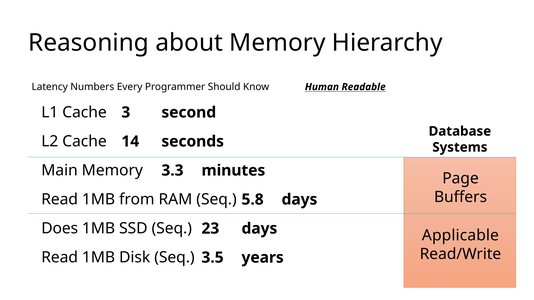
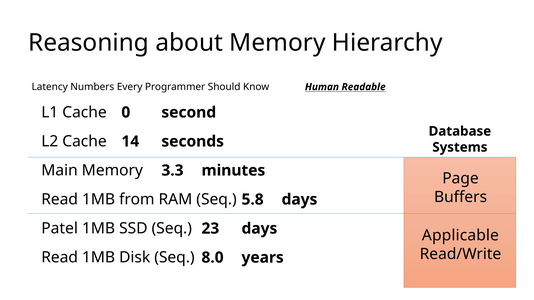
3: 3 -> 0 (126, 113)
Does: Does -> Patel (60, 229)
3.5: 3.5 -> 8.0 (213, 258)
